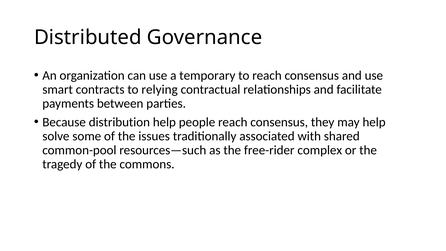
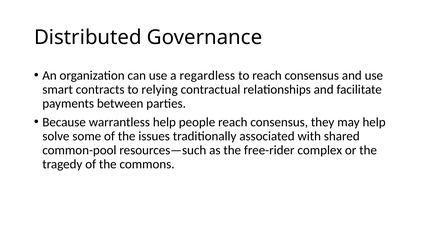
temporary: temporary -> regardless (207, 75)
distribution: distribution -> warrantless (119, 122)
